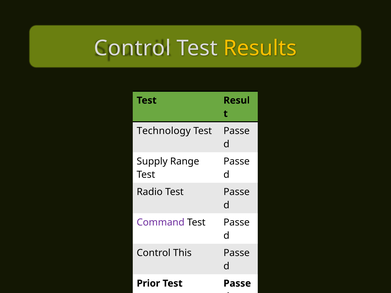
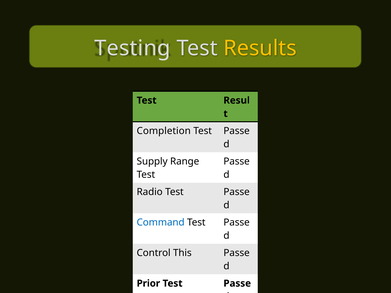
Control: Control -> Testing (132, 48)
Technology: Technology -> Completion (164, 131)
Command colour: purple -> blue (161, 223)
